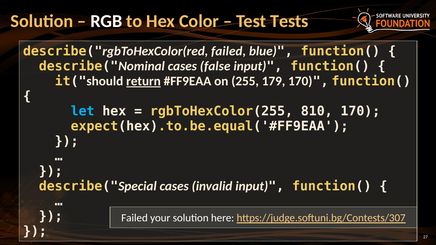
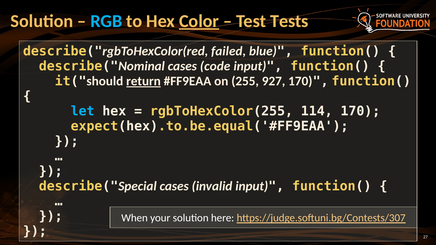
RGB colour: white -> light blue (106, 21)
Color underline: none -> present (199, 21)
false: false -> code (215, 66)
179: 179 -> 927 (274, 81)
810: 810 -> 114 (317, 111)
Failed: Failed -> When (135, 218)
